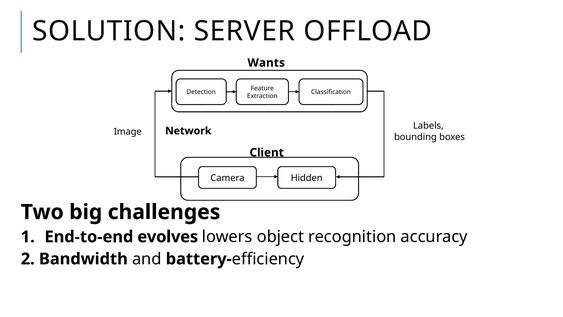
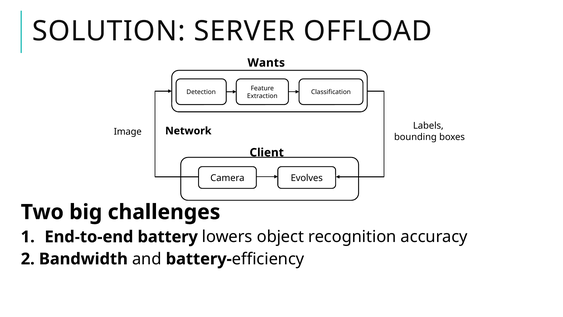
Hidden: Hidden -> Evolves (307, 178)
evolves: evolves -> battery (168, 237)
